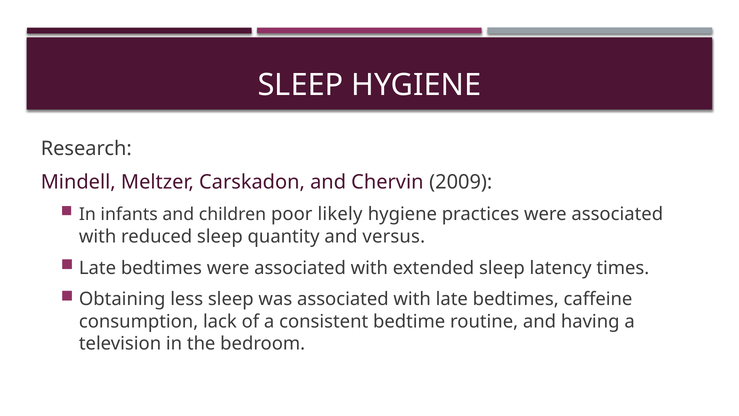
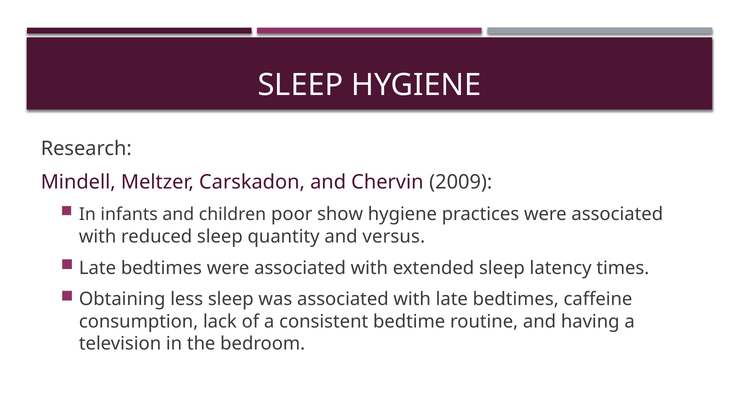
likely: likely -> show (340, 214)
